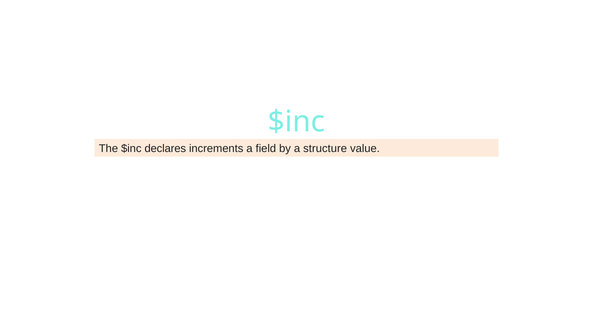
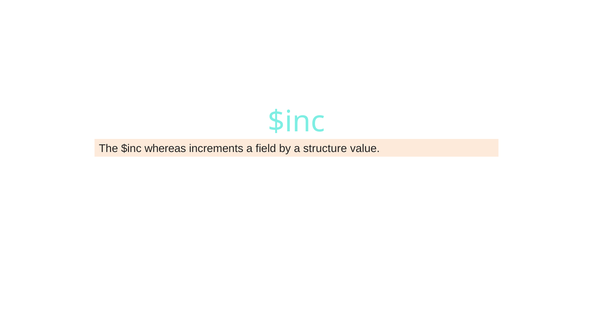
declares: declares -> whereas (165, 149)
